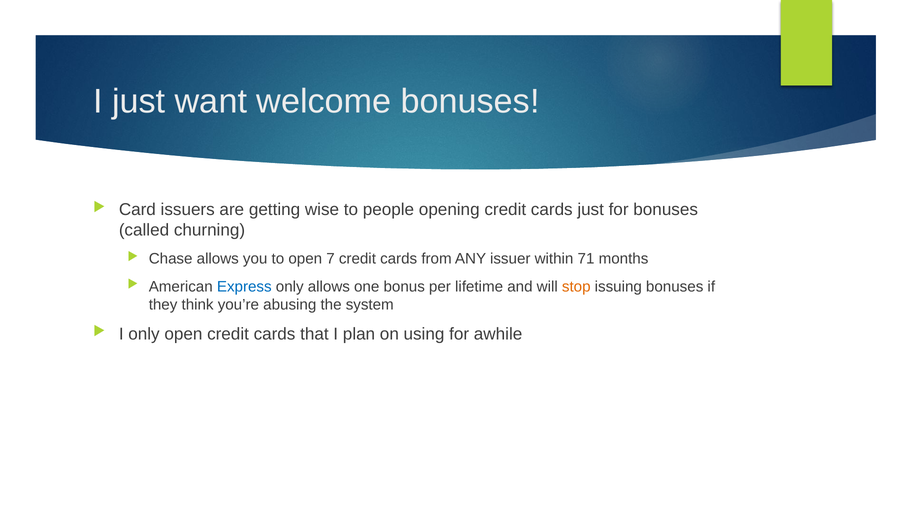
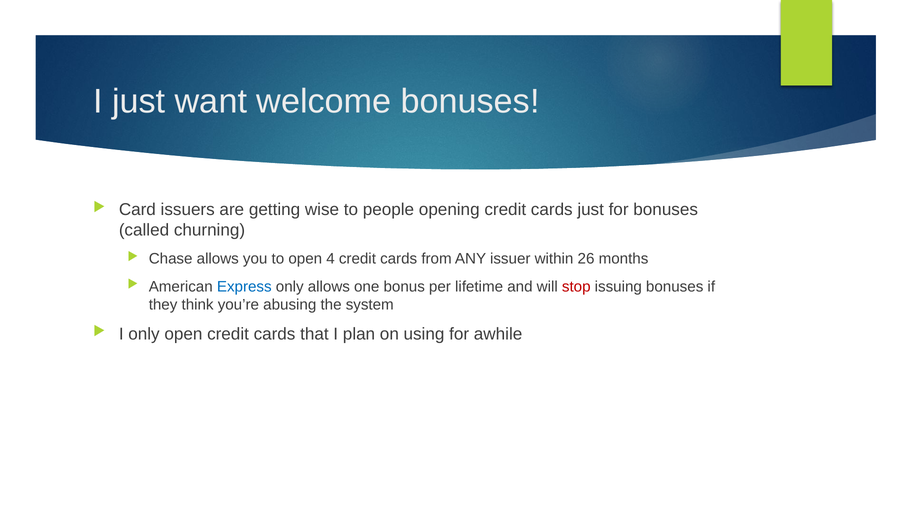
7: 7 -> 4 (331, 259)
71: 71 -> 26 (586, 259)
stop colour: orange -> red (576, 287)
